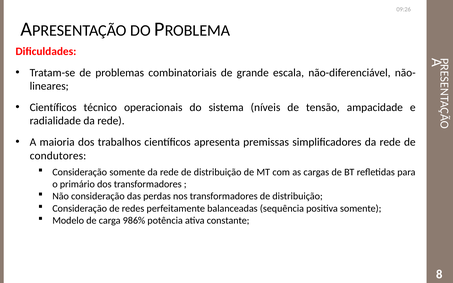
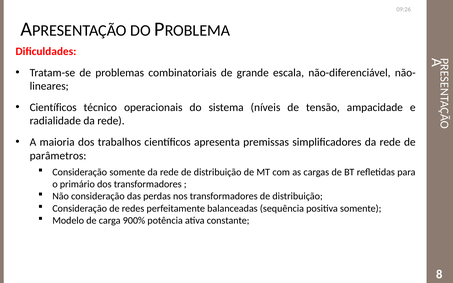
condutores: condutores -> parâmetros (58, 156)
986%: 986% -> 900% (134, 221)
